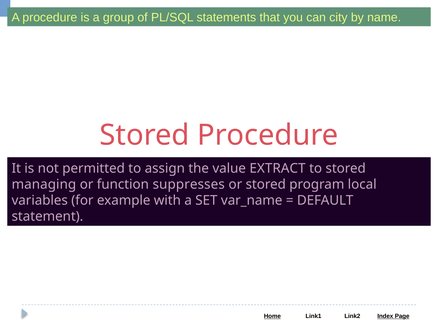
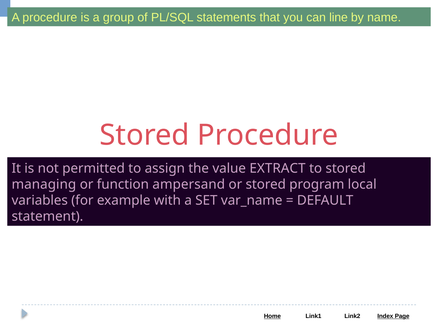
city: city -> line (338, 18)
suppresses: suppresses -> ampersand (189, 184)
